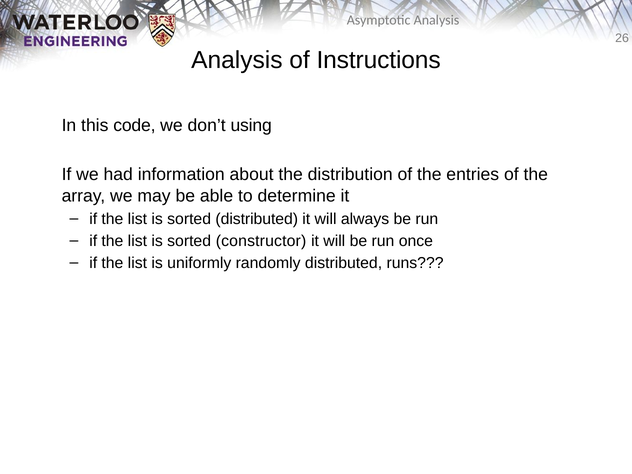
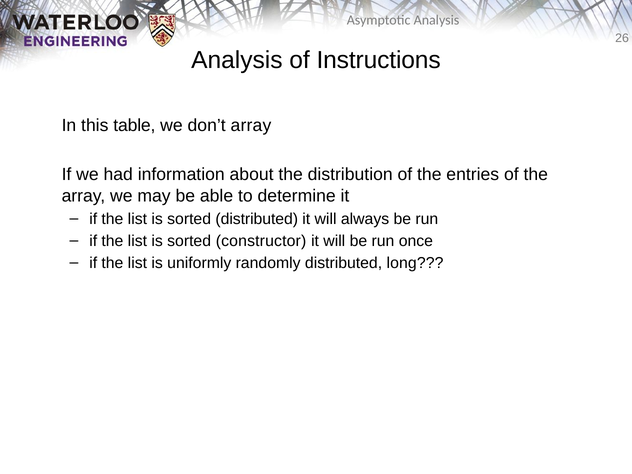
code: code -> table (134, 126)
don’t using: using -> array (251, 126)
runs: runs -> long (415, 263)
